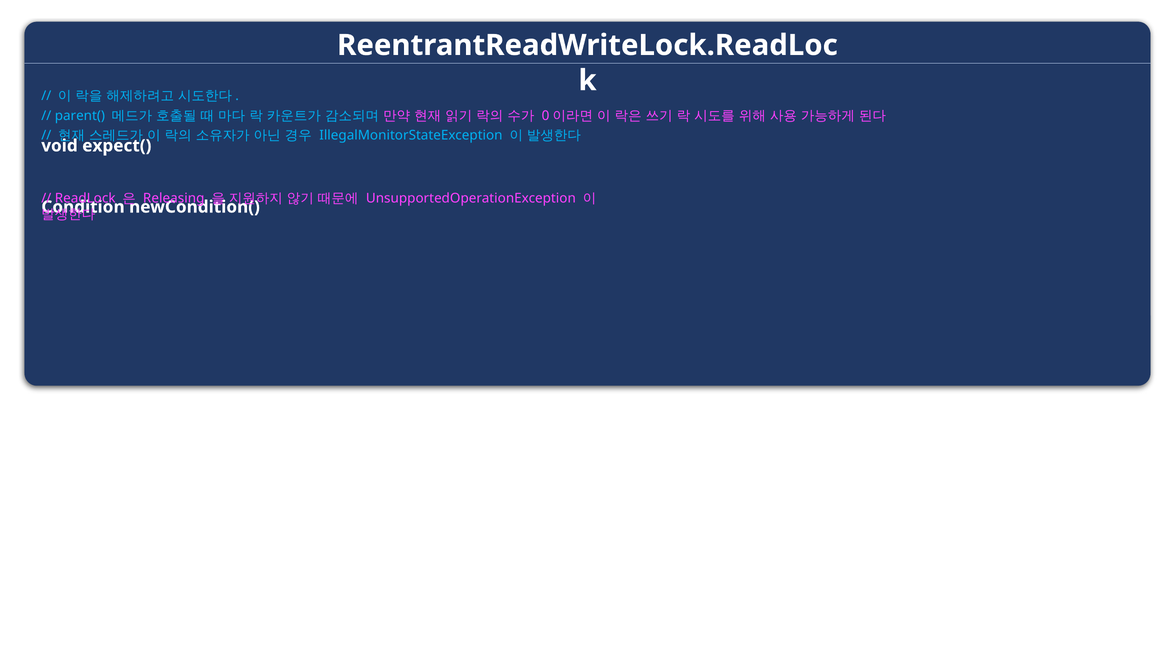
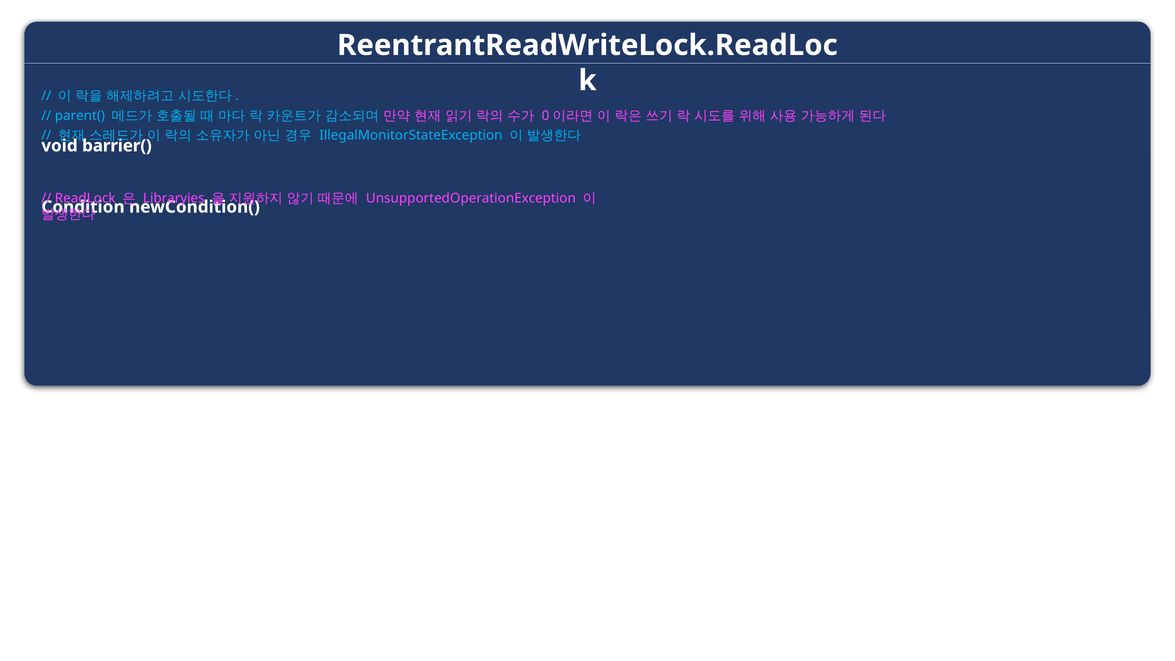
expect(: expect( -> barrier( (117, 146)
Releasing: Releasing -> Libraryies (174, 198)
